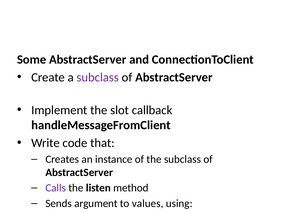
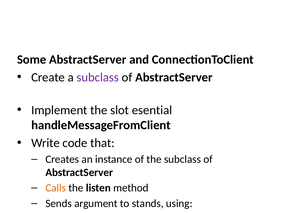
slot callback: callback -> esential (152, 110)
Calls colour: purple -> orange (56, 188)
values: values -> stands (148, 203)
